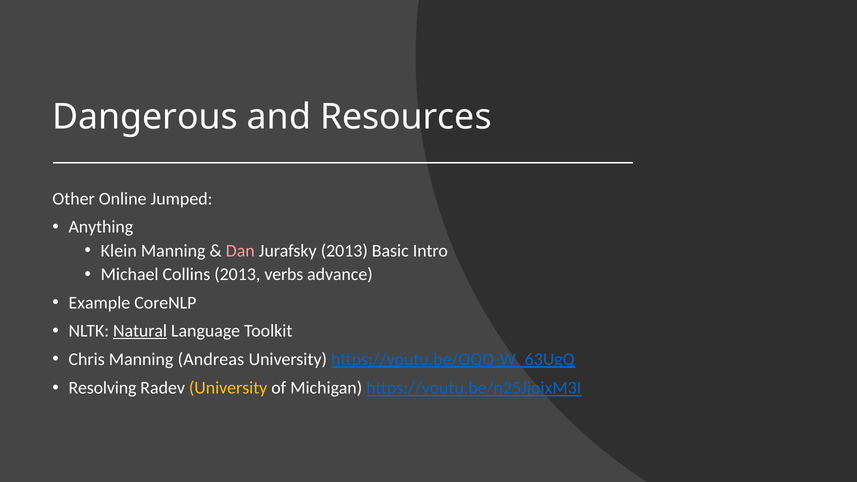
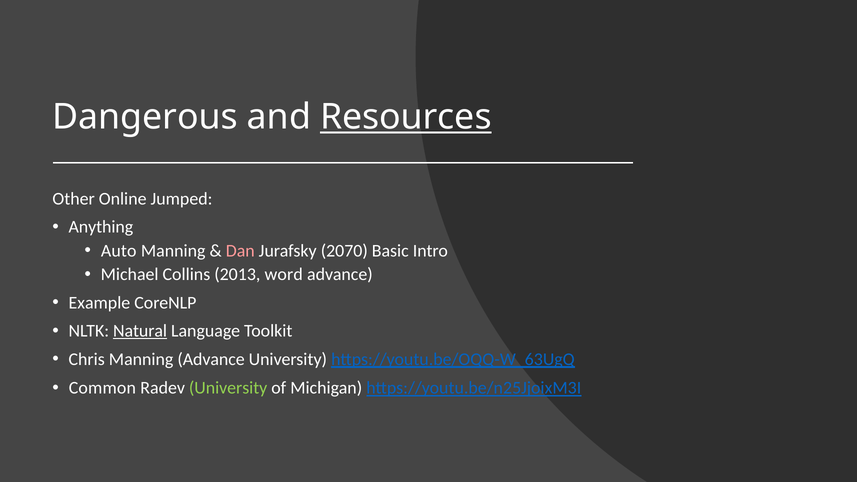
Resources underline: none -> present (406, 117)
Klein: Klein -> Auto (119, 251)
Jurafsky 2013: 2013 -> 2070 (344, 251)
verbs: verbs -> word (284, 275)
Manning Andreas: Andreas -> Advance (211, 360)
Resolving: Resolving -> Common (102, 388)
University colour: yellow -> light green (228, 388)
